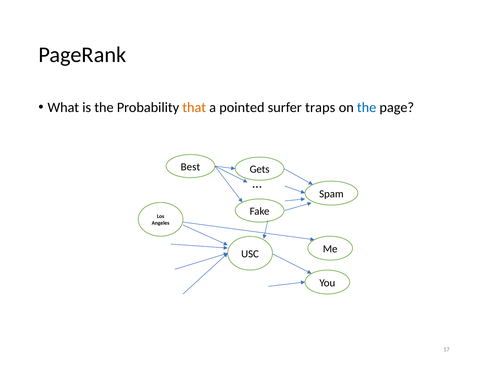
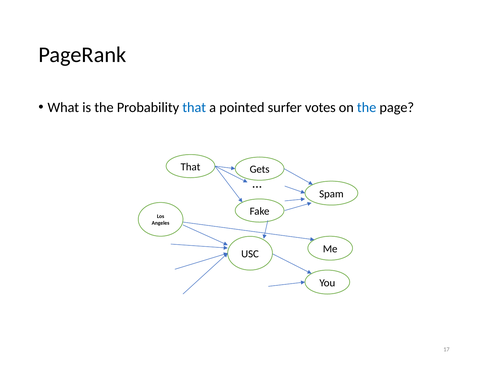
that colour: orange -> blue (194, 107)
traps: traps -> votes (320, 107)
Best: Best -> That (190, 167)
